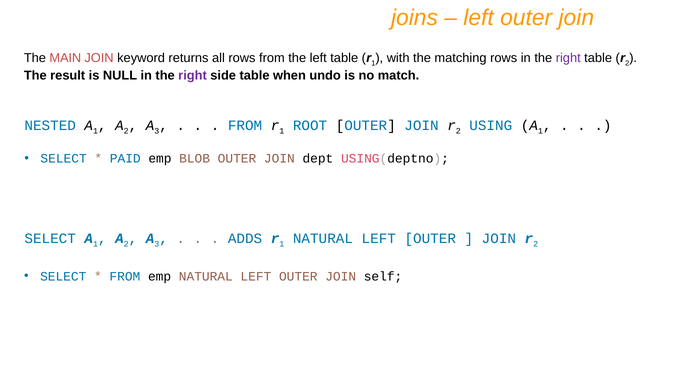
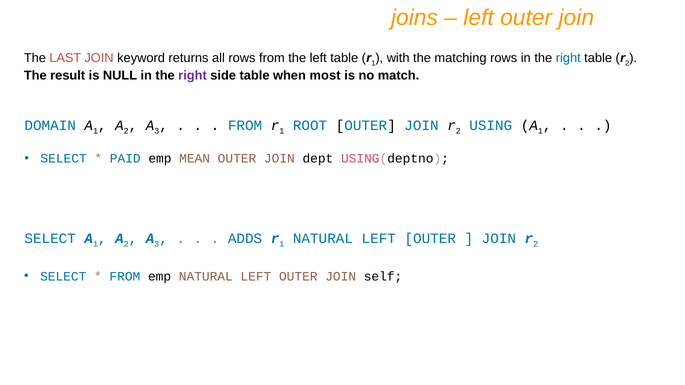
MAIN: MAIN -> LAST (65, 58)
right colour: purple -> blue (568, 58)
undo: undo -> most (325, 76)
NESTED: NESTED -> DOMAIN (50, 126)
BLOB: BLOB -> MEAN (195, 159)
